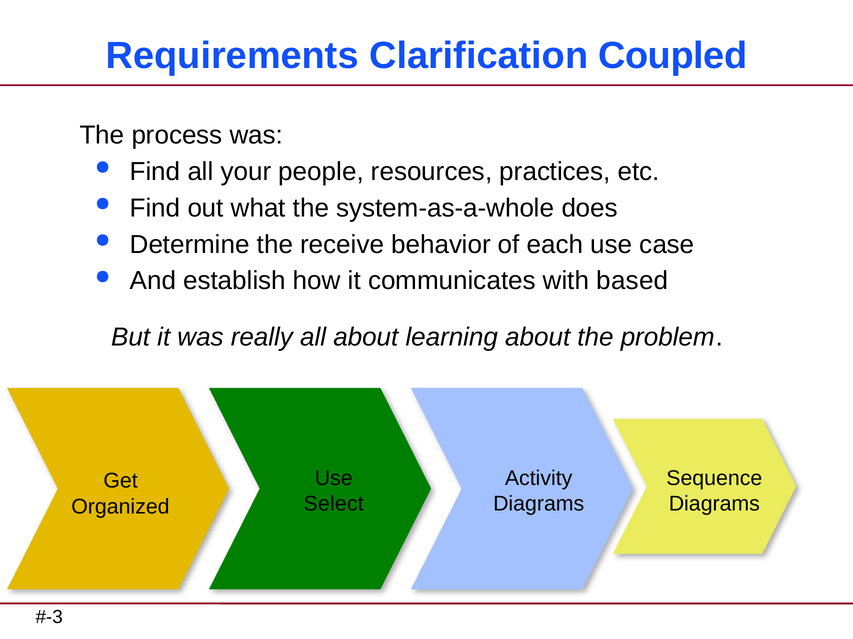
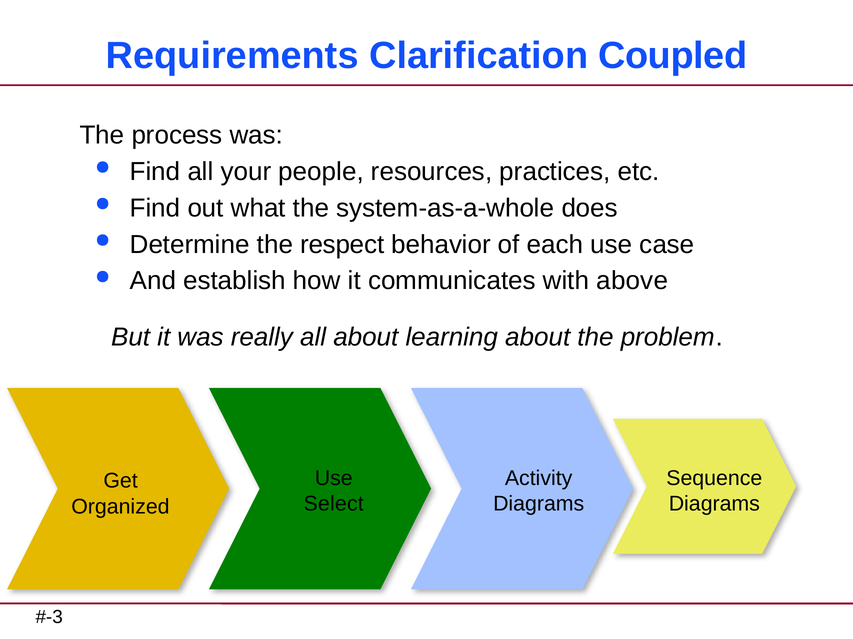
receive: receive -> respect (342, 245)
based: based -> above (632, 281)
